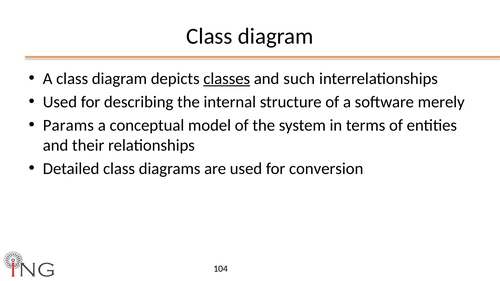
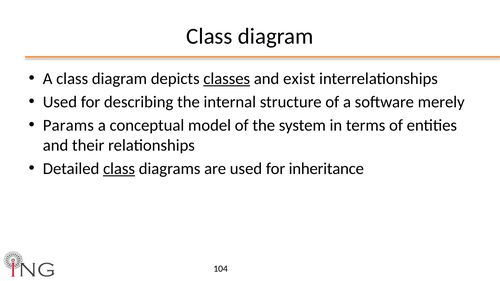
such: such -> exist (299, 79)
class underline: none -> present (119, 169)
conversion: conversion -> inheritance (326, 169)
